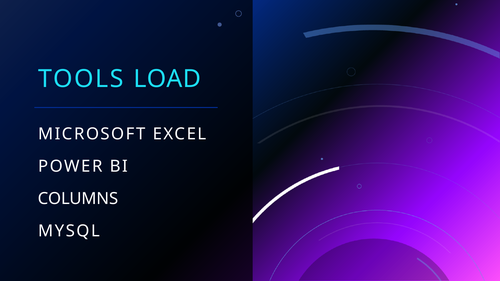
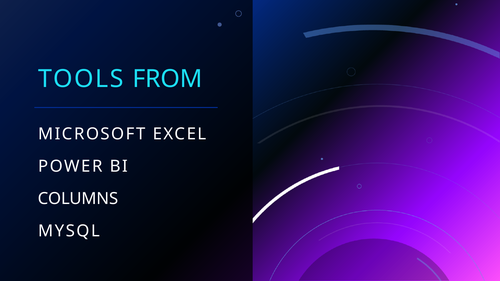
LOAD: LOAD -> FROM (168, 79)
